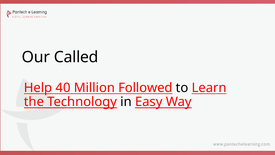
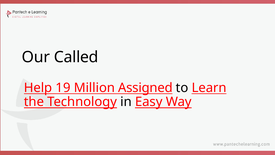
40: 40 -> 19 (63, 88)
Followed: Followed -> Assigned (145, 88)
